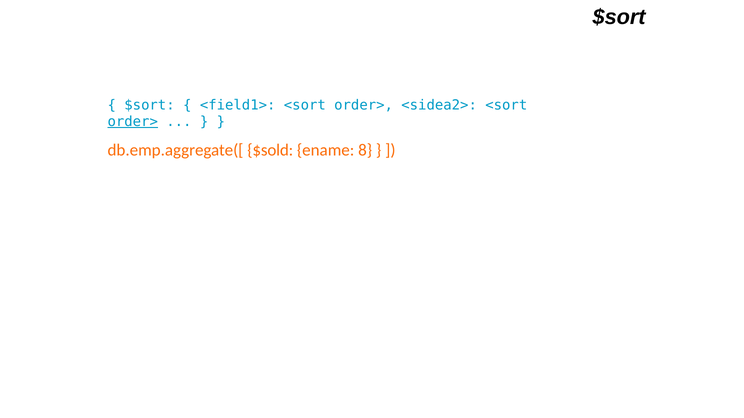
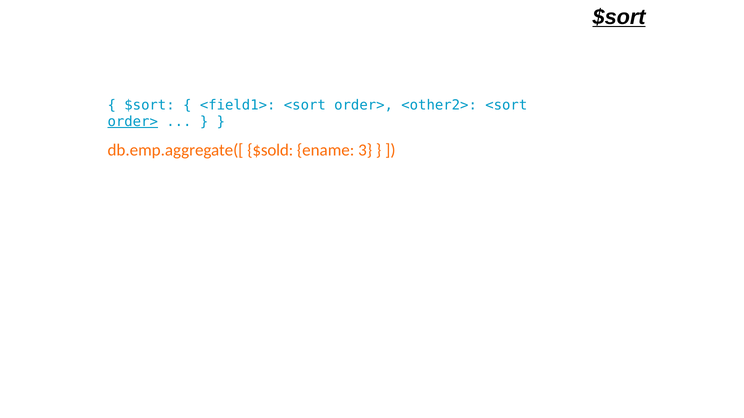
$sort underline: none -> present (619, 17)
<sidea2>: <sidea2> -> <other2> (439, 105)
8: 8 -> 3 (365, 150)
